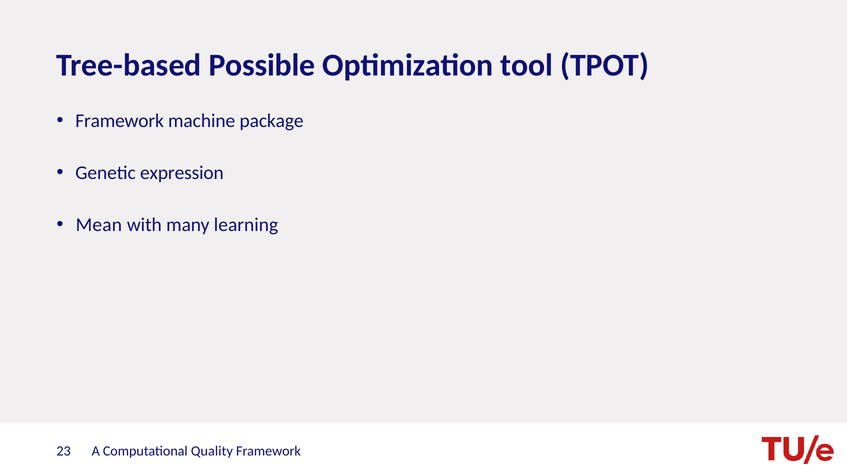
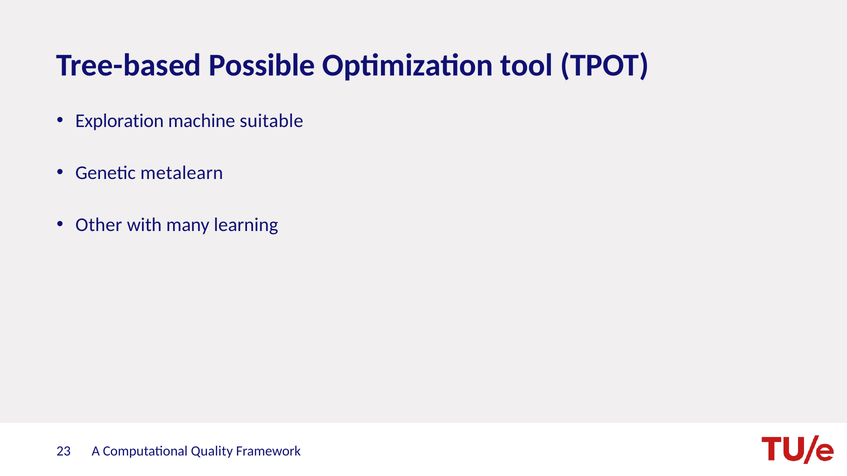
Framework: Framework -> Exploration (120, 121)
package: package -> suitable (271, 121)
expression: expression -> metalearn (182, 173)
Mean: Mean -> Other (99, 225)
